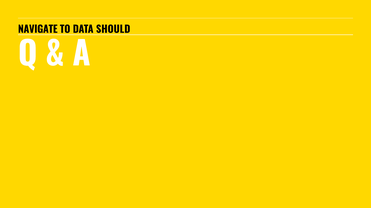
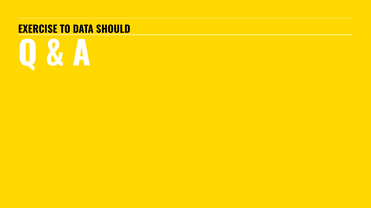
NAVIGATE: NAVIGATE -> EXERCISE (38, 30)
